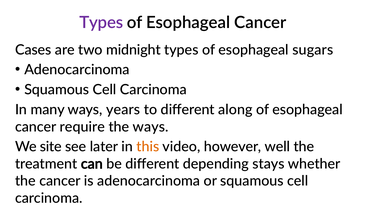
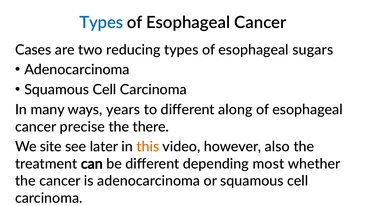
Types colour: purple -> blue (101, 23)
midnight: midnight -> reducing (133, 50)
require: require -> precise (82, 127)
the ways: ways -> there (151, 127)
well: well -> also (277, 147)
stays: stays -> most (268, 164)
